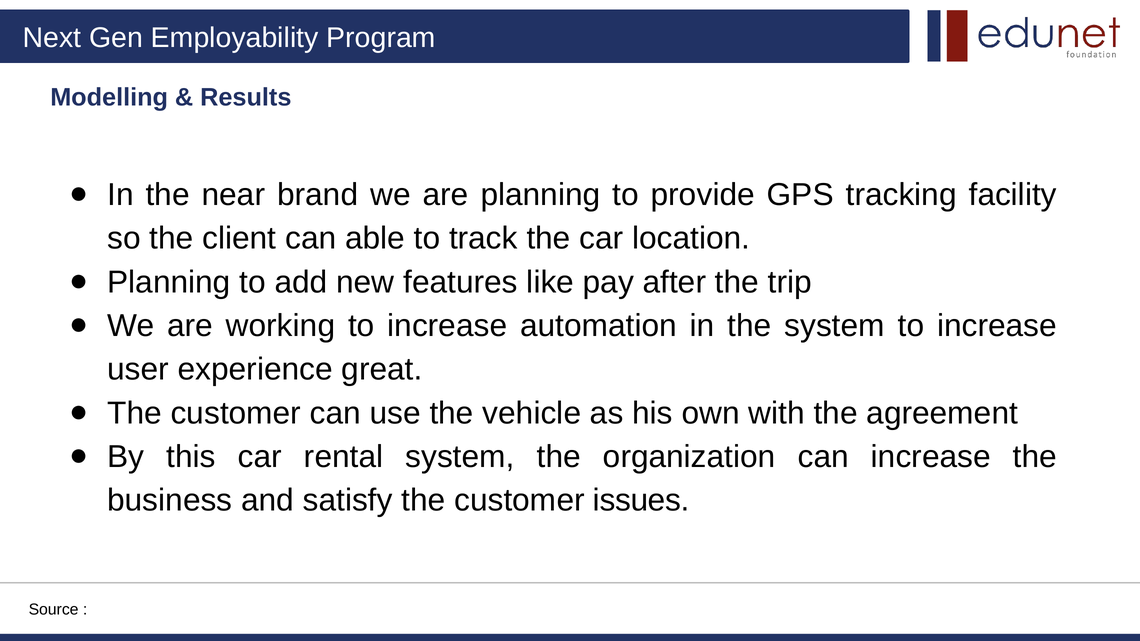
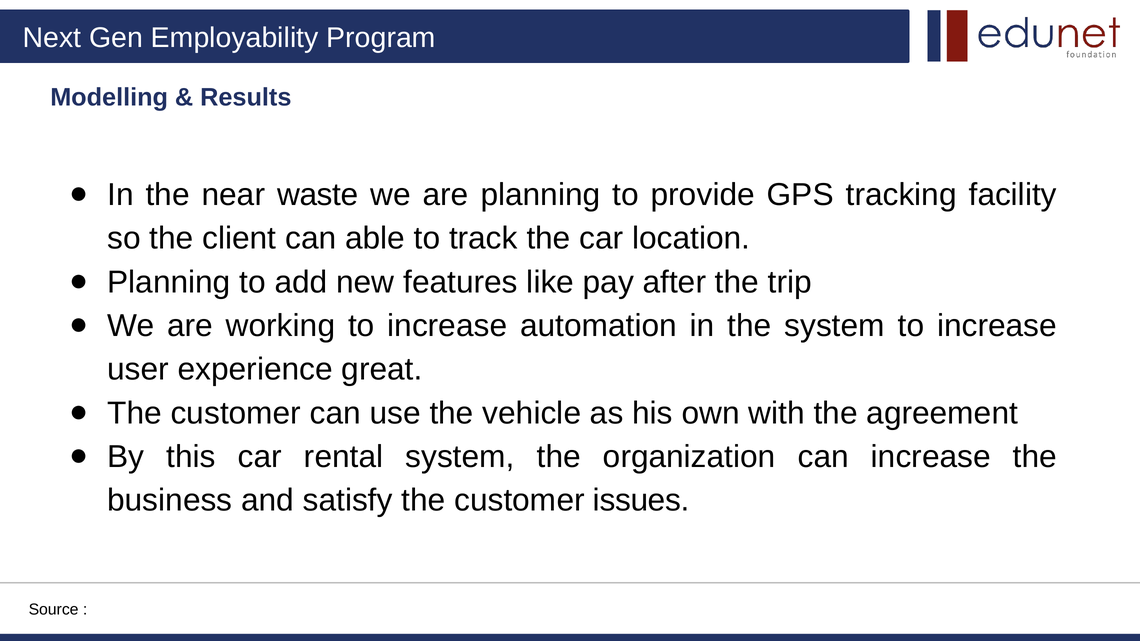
brand: brand -> waste (318, 195)
